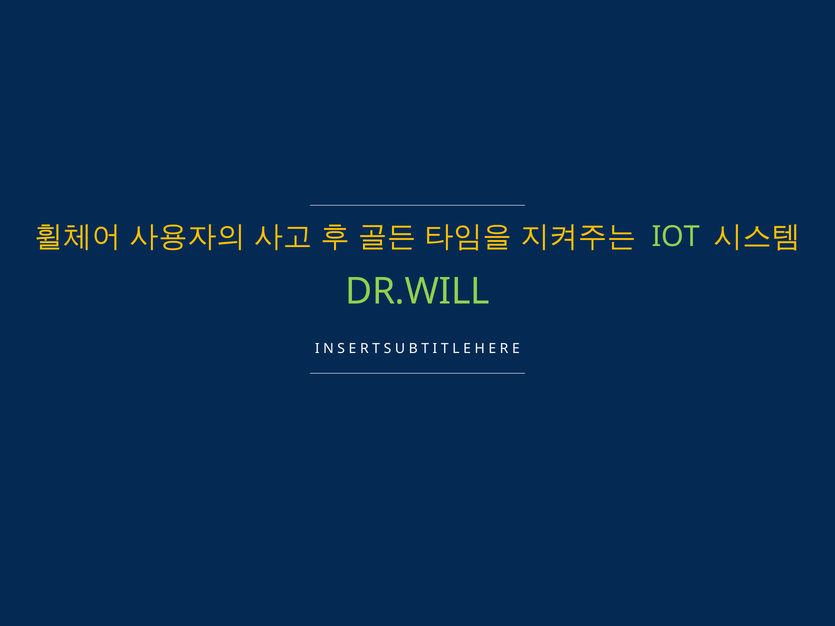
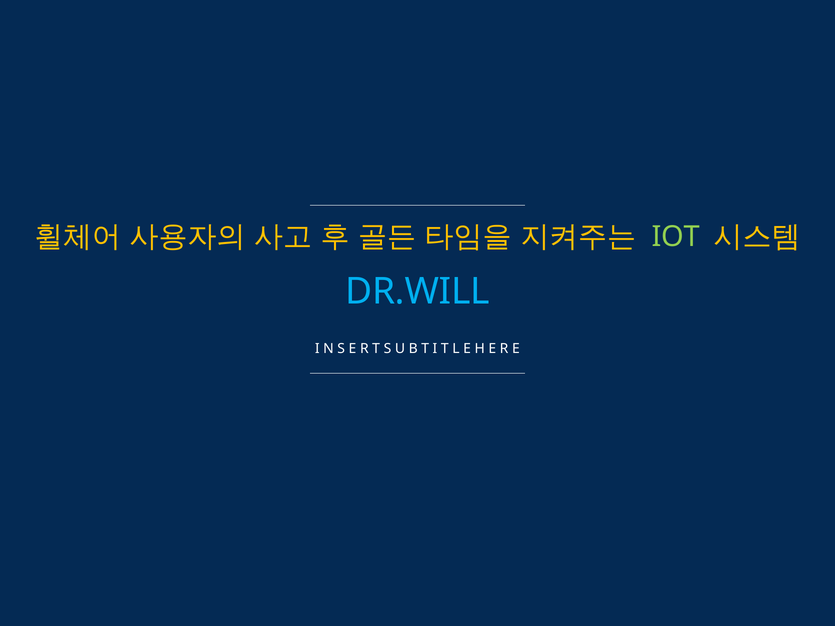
DR.WILL colour: light green -> light blue (418, 292)
